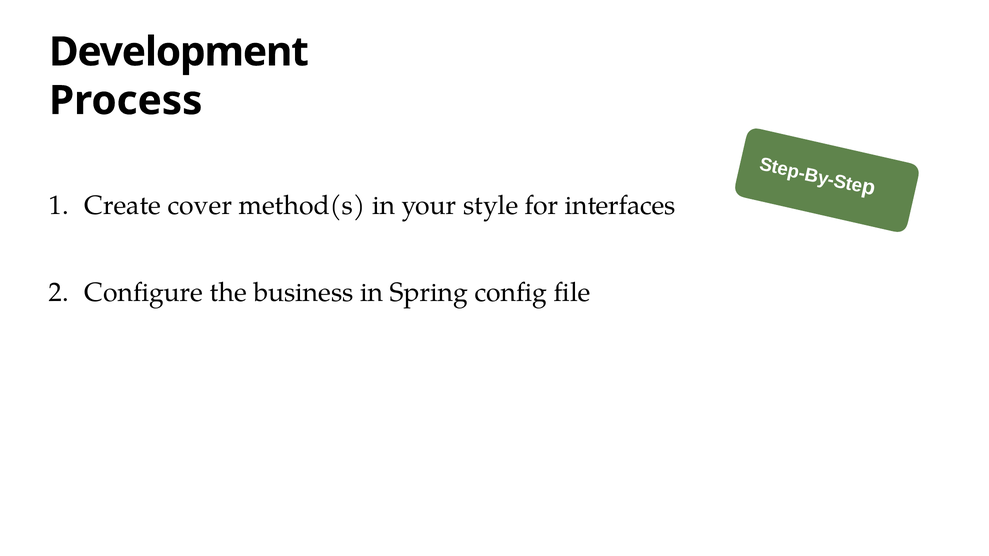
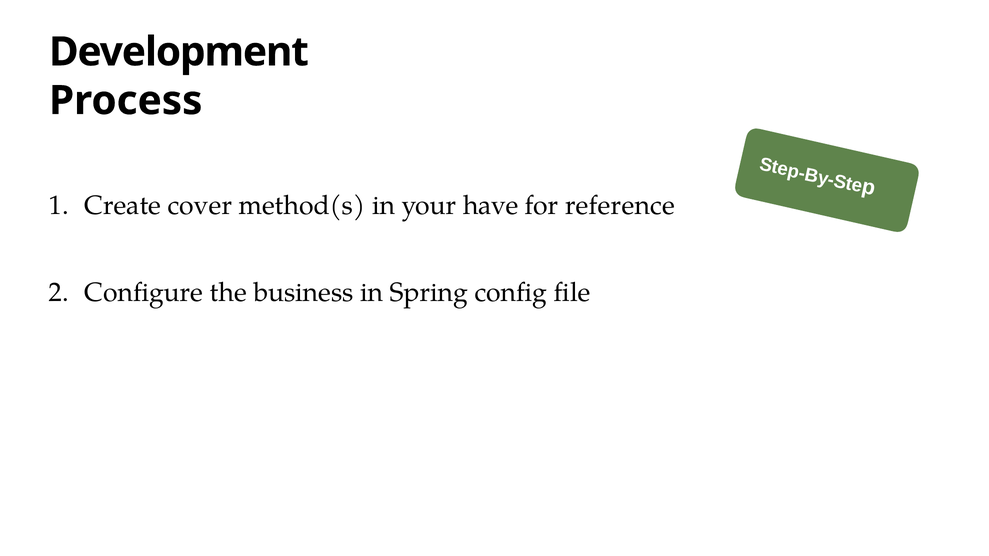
style: style -> have (491, 206)
interfaces: interfaces -> reference (620, 206)
